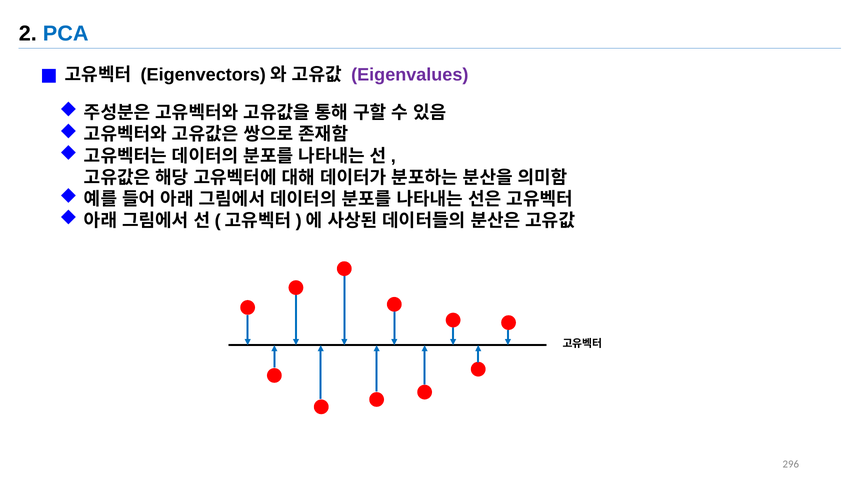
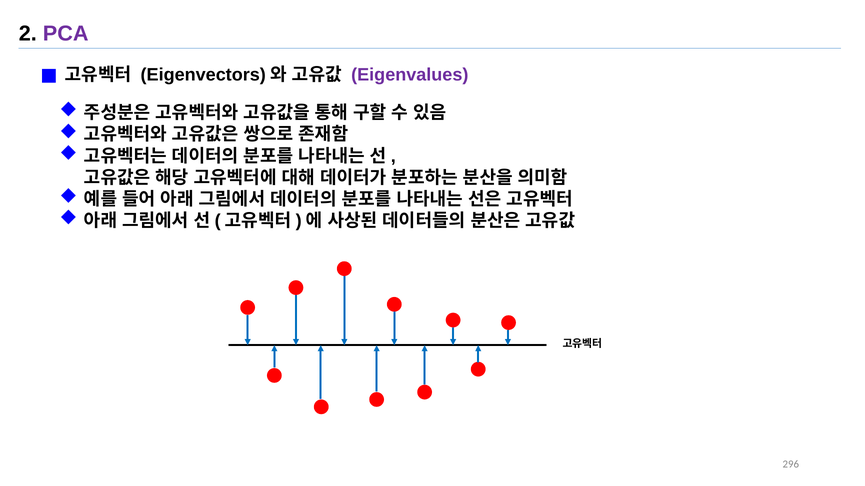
PCA colour: blue -> purple (66, 33)
